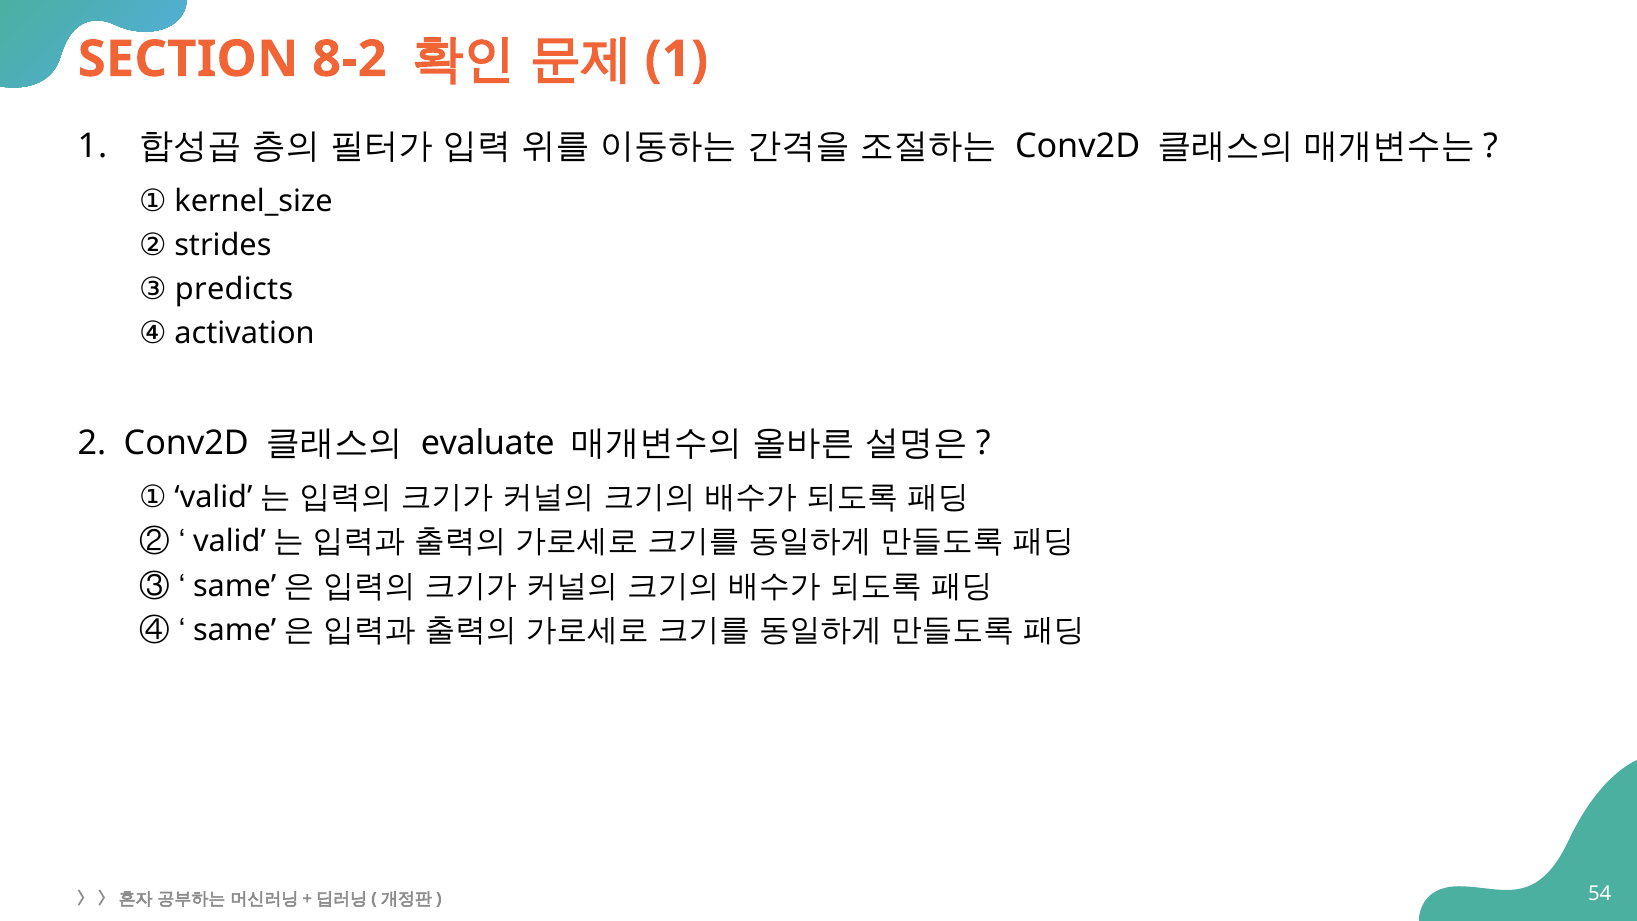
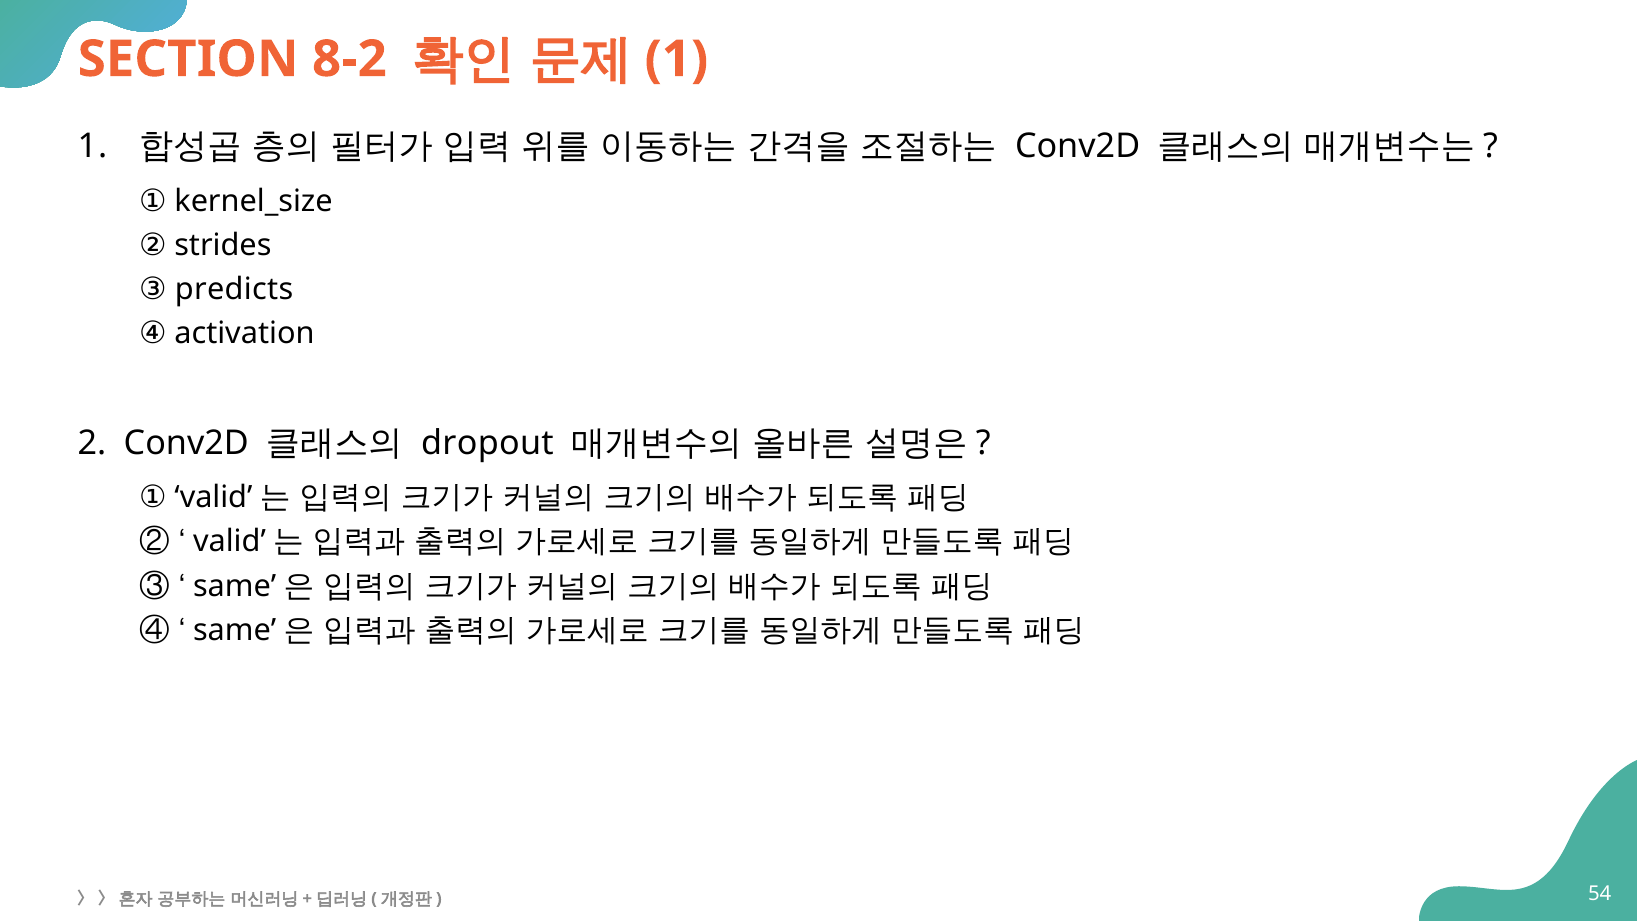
evaluate: evaluate -> dropout (487, 443)
